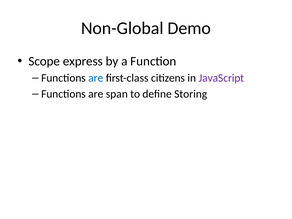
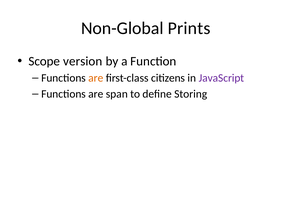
Demo: Demo -> Prints (189, 28)
express: express -> version (83, 61)
are colour: blue -> orange (96, 78)
